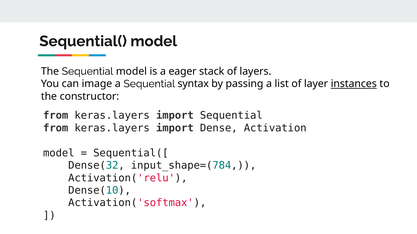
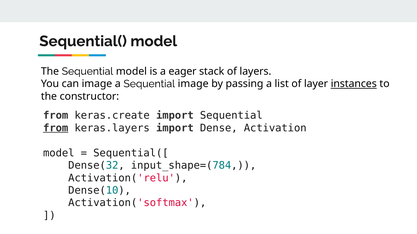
Sequential syntax: syntax -> image (193, 84)
keras.layers: keras.layers -> keras.create (112, 116)
from underline: none -> present (56, 128)
